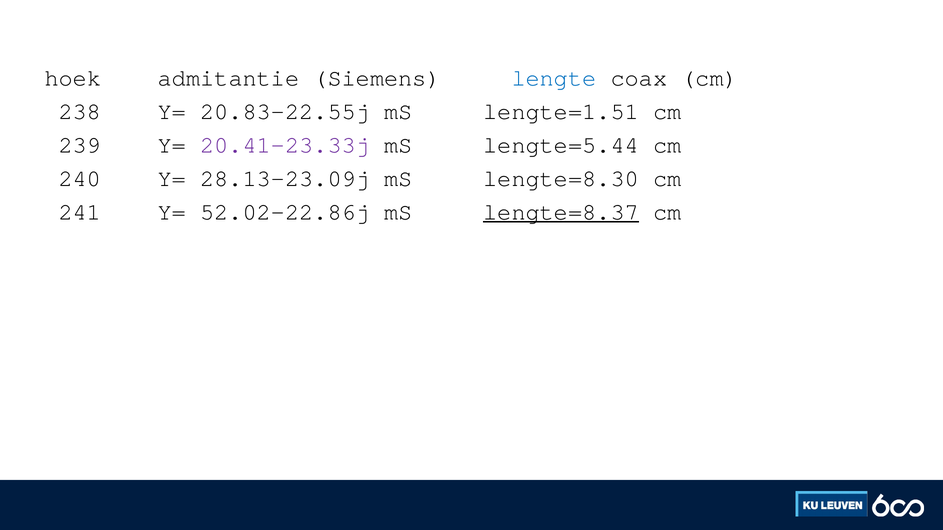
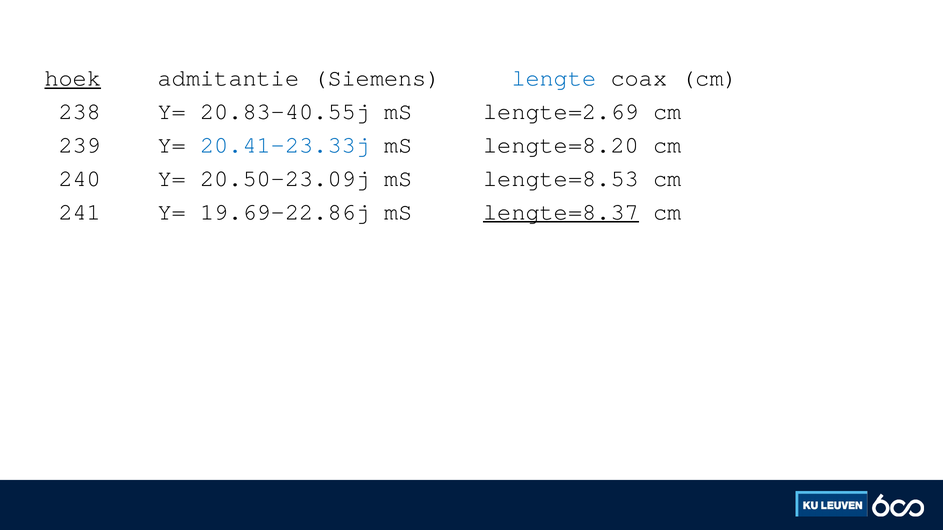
hoek underline: none -> present (73, 78)
20.83-22.55j: 20.83-22.55j -> 20.83-40.55j (285, 112)
lengte=1.51: lengte=1.51 -> lengte=2.69 (561, 112)
20.41-23.33j colour: purple -> blue (285, 145)
lengte=5.44: lengte=5.44 -> lengte=8.20 (561, 145)
28.13-23.09j: 28.13-23.09j -> 20.50-23.09j (285, 179)
lengte=8.30: lengte=8.30 -> lengte=8.53 (561, 179)
52.02-22.86j: 52.02-22.86j -> 19.69-22.86j (285, 212)
